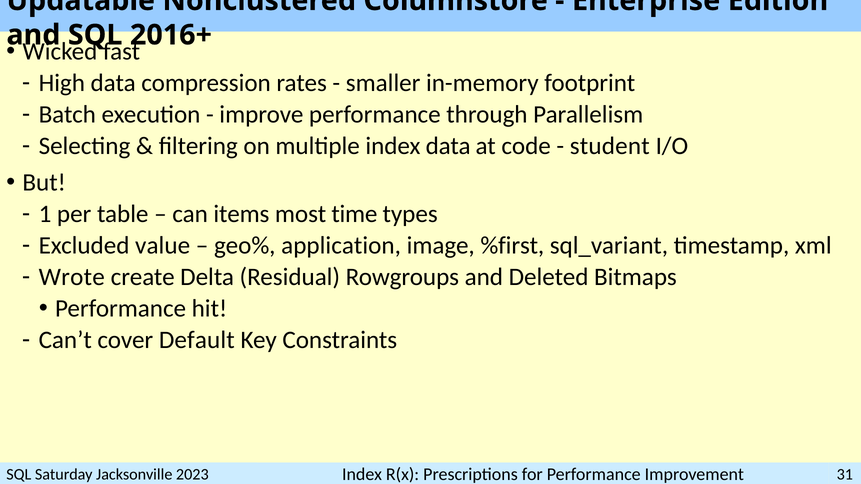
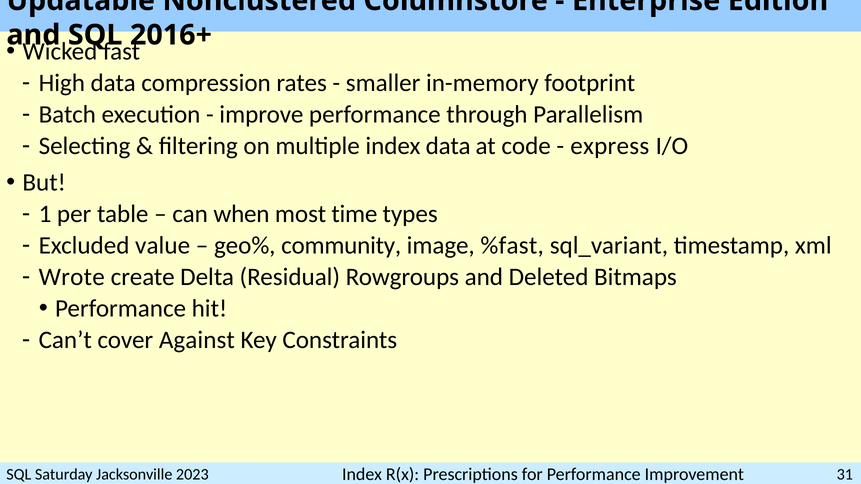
student: student -> express (610, 146)
items: items -> when (241, 214)
application: application -> community (341, 246)
%first: %first -> %fast (512, 246)
Default: Default -> Against (197, 340)
